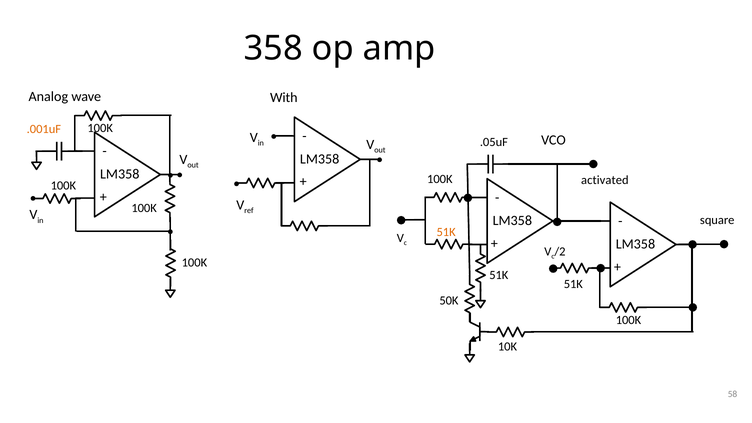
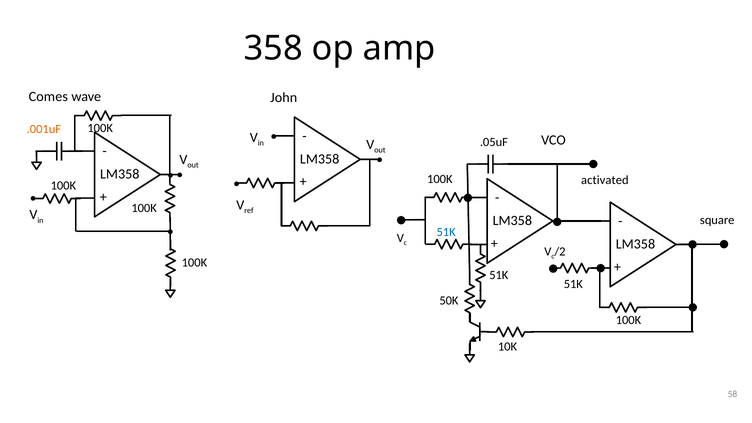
Analog: Analog -> Comes (48, 97)
With: With -> John (284, 97)
51K colour: orange -> blue (446, 232)
